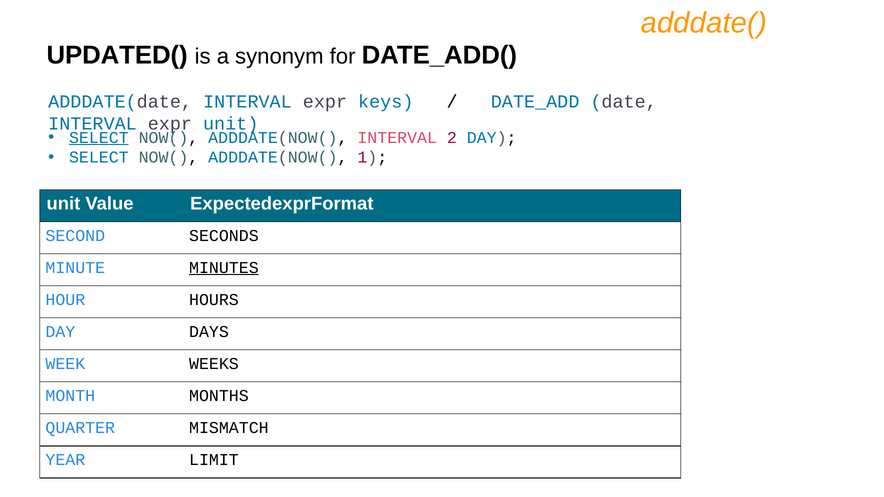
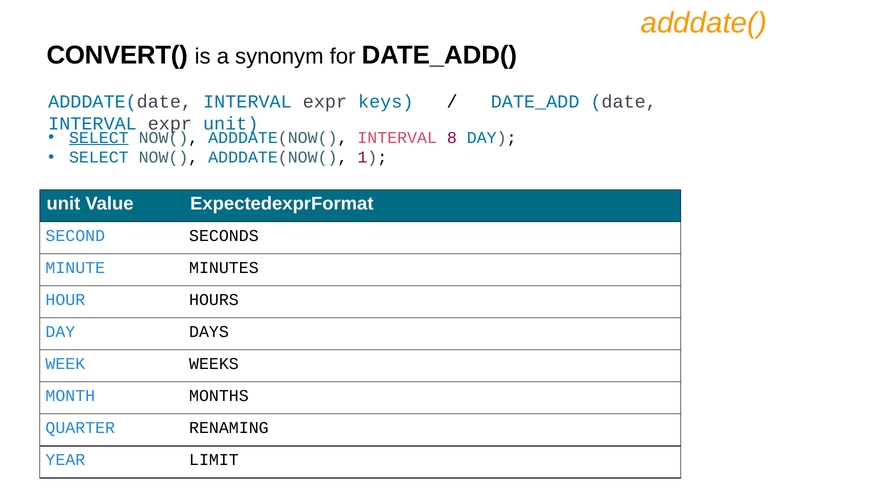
UPDATED(: UPDATED( -> CONVERT( (117, 55)
2: 2 -> 8 (452, 138)
MINUTES underline: present -> none (224, 268)
MISMATCH: MISMATCH -> RENAMING (229, 428)
